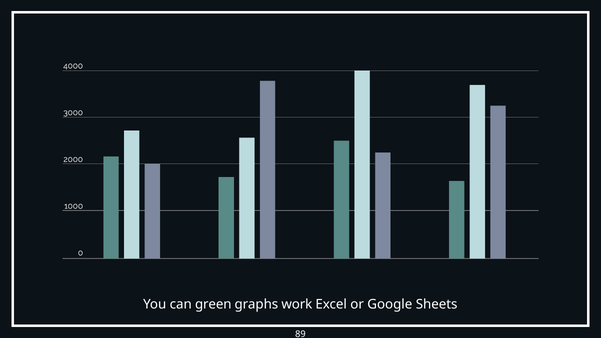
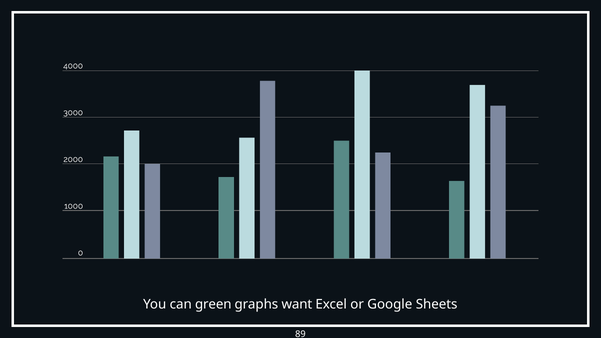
work: work -> want (297, 305)
